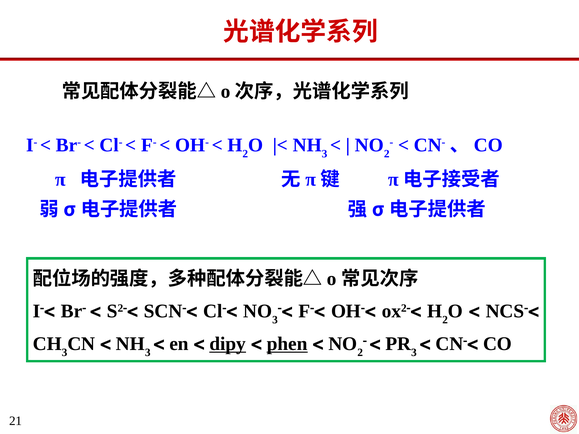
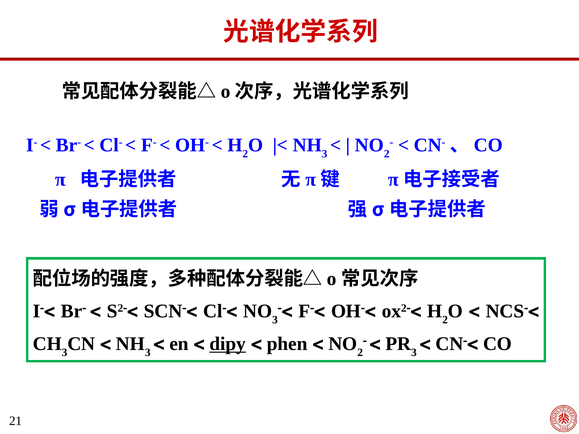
phen underline: present -> none (287, 344)
